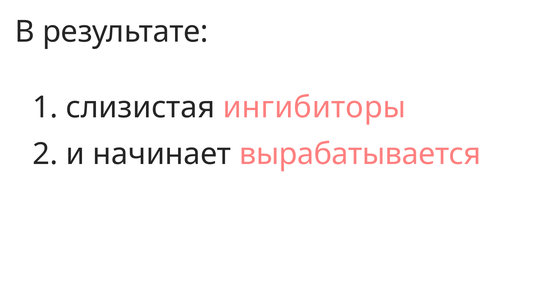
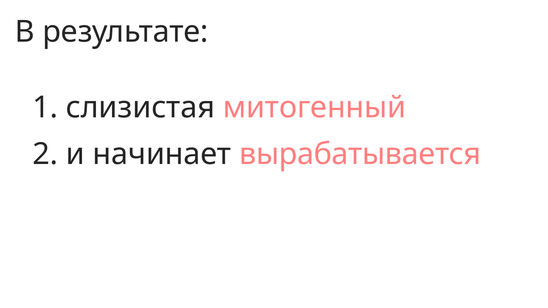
ингибиторы: ингибиторы -> митогенный (314, 108)
